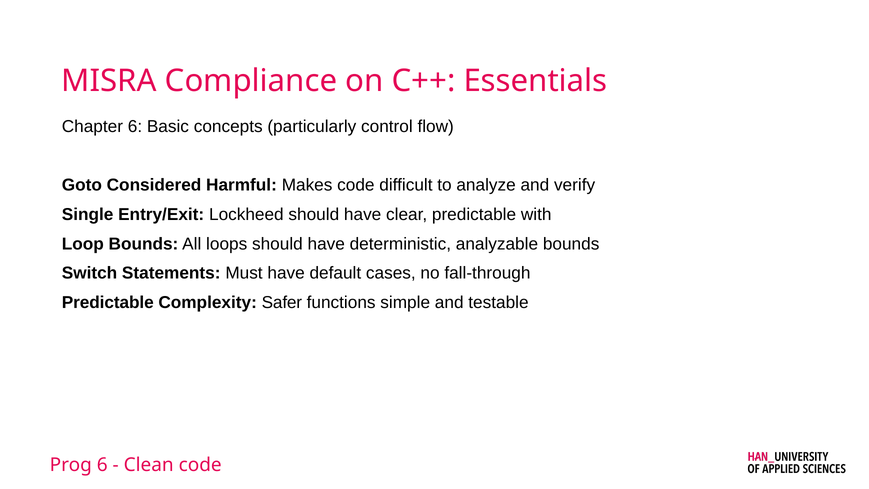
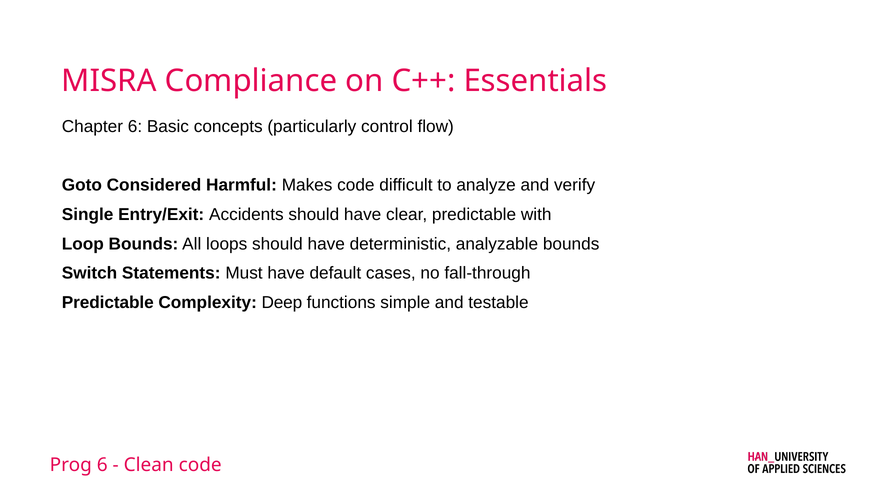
Lockheed: Lockheed -> Accidents (246, 215)
Safer: Safer -> Deep (282, 302)
